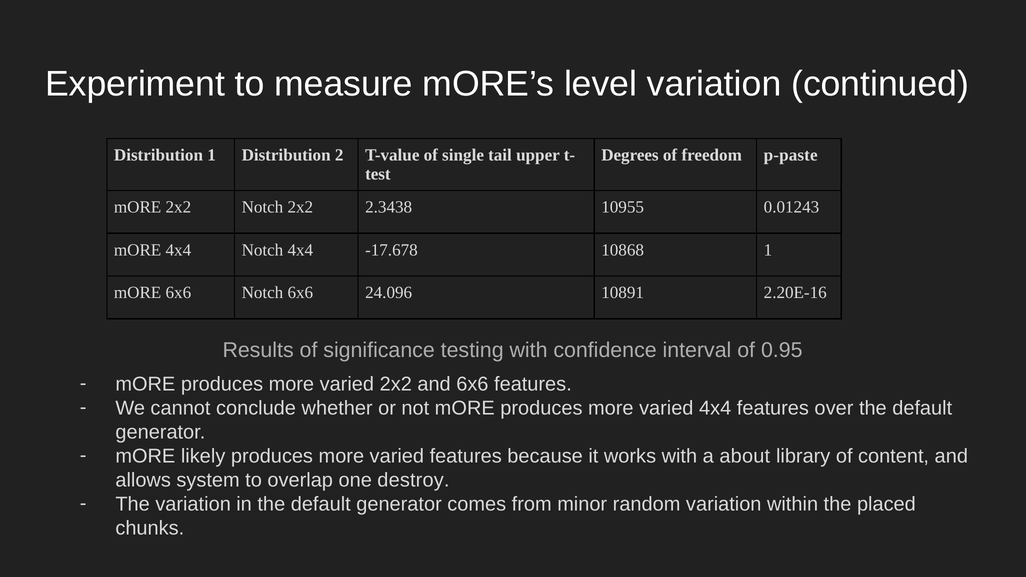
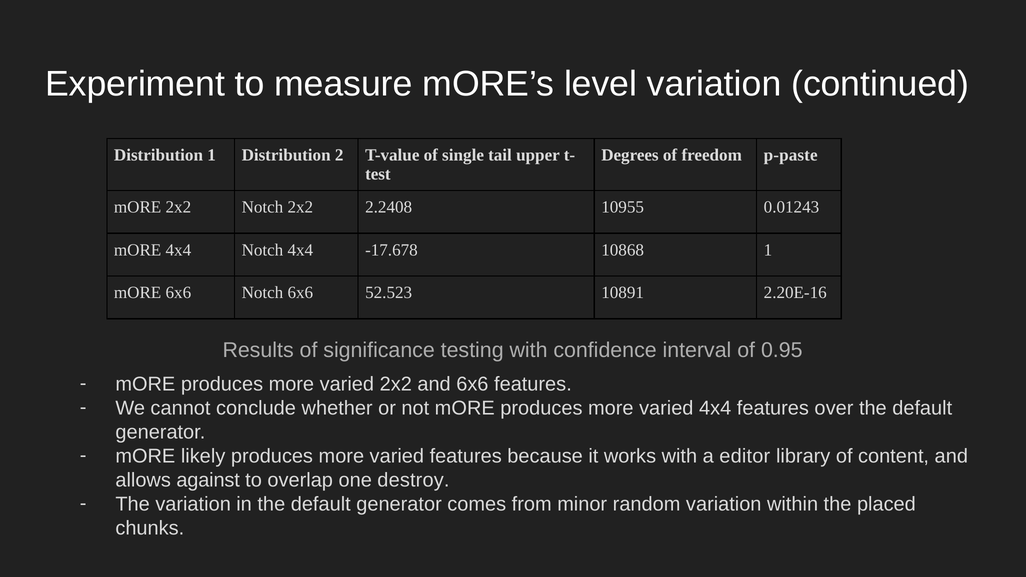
2.3438: 2.3438 -> 2.2408 (389, 207)
24.096: 24.096 -> 52.523 (389, 293)
about: about -> editor (745, 456)
system: system -> against (208, 480)
